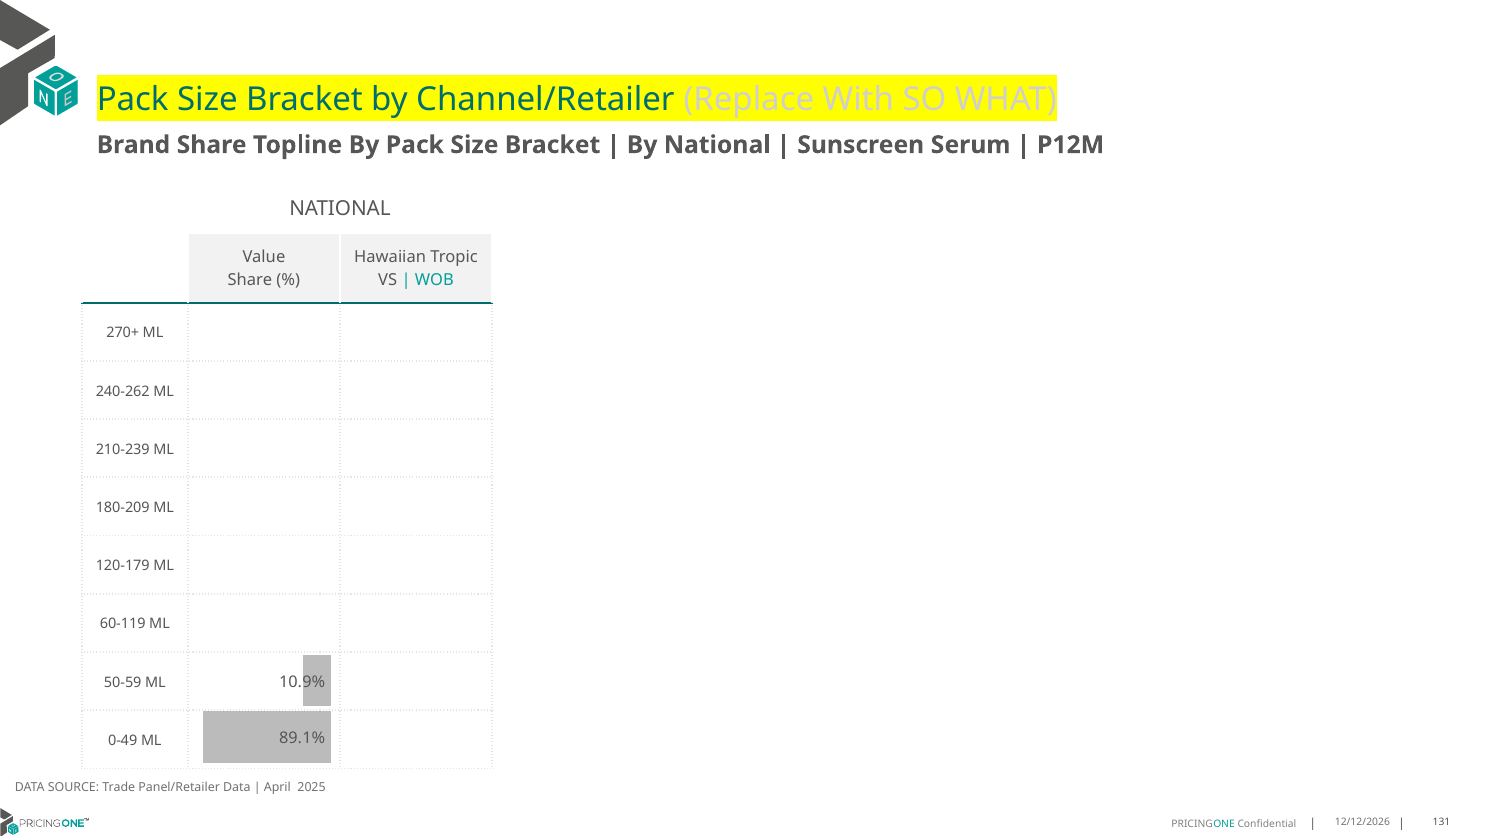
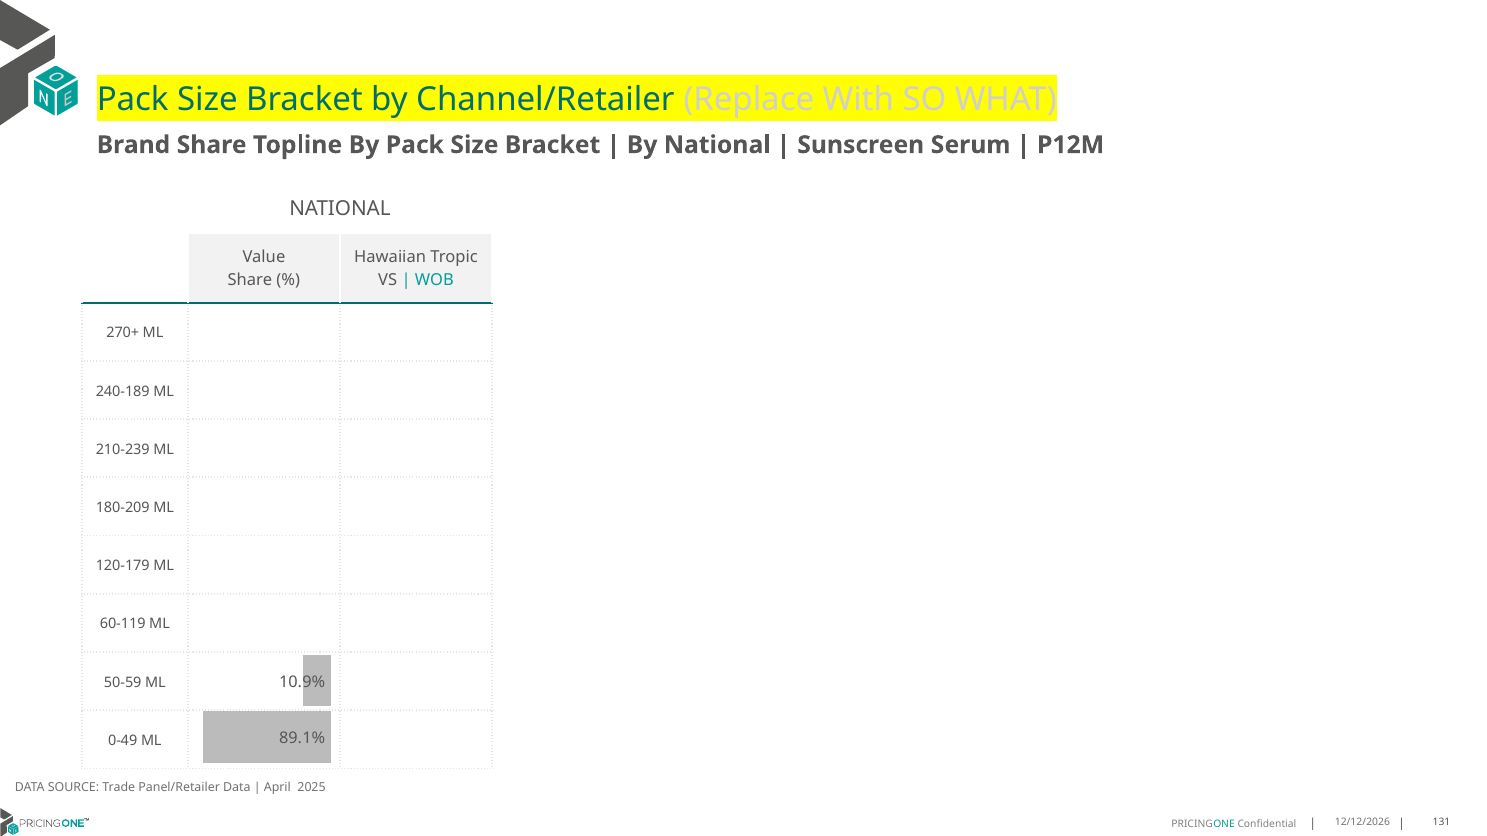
240-262: 240-262 -> 240-189 (123, 392)
